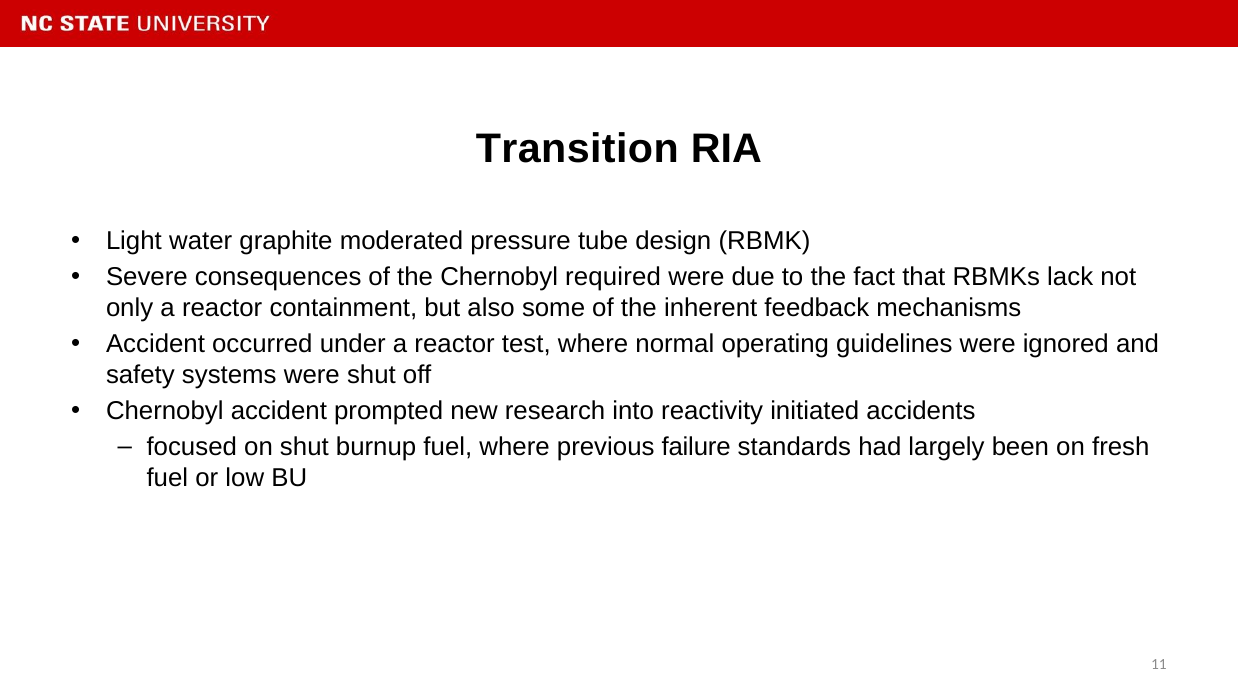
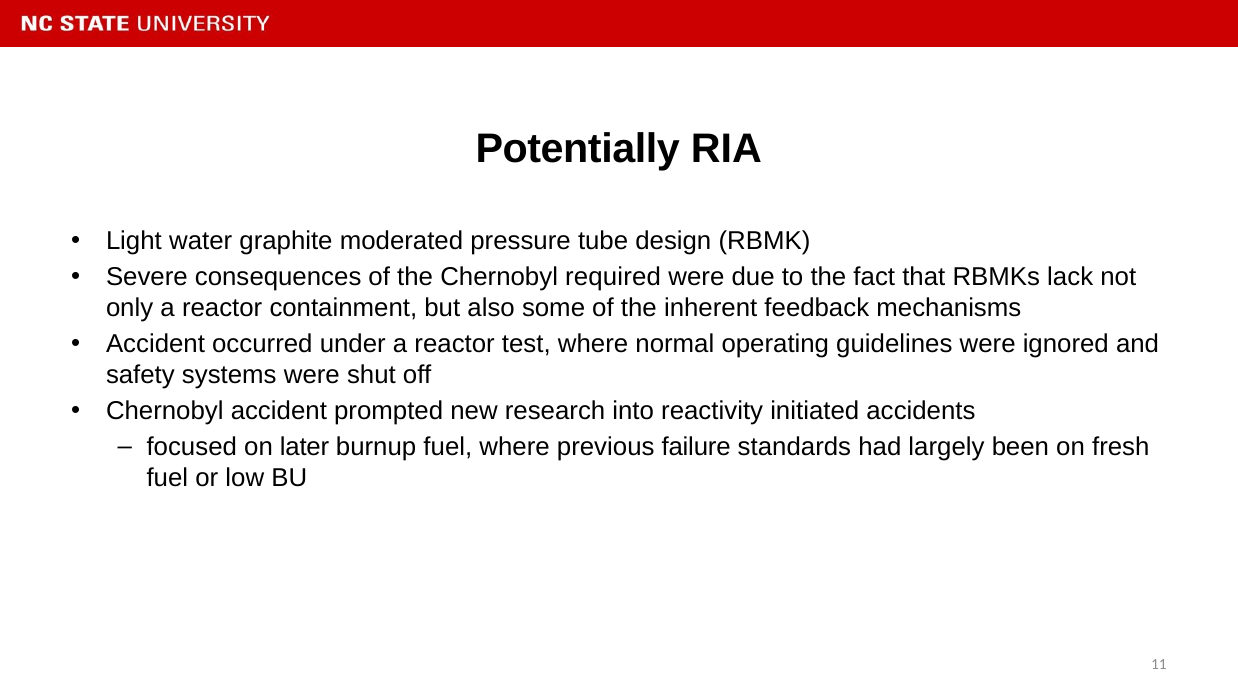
Transition: Transition -> Potentially (578, 149)
on shut: shut -> later (305, 448)
